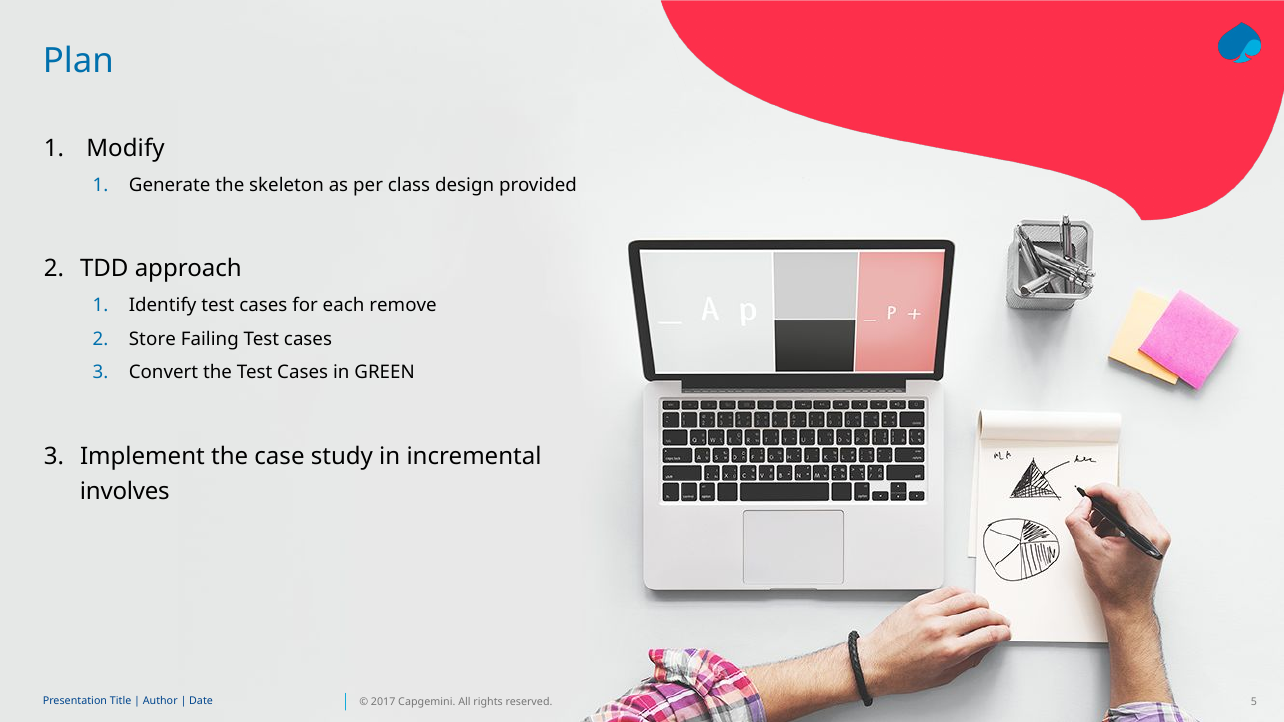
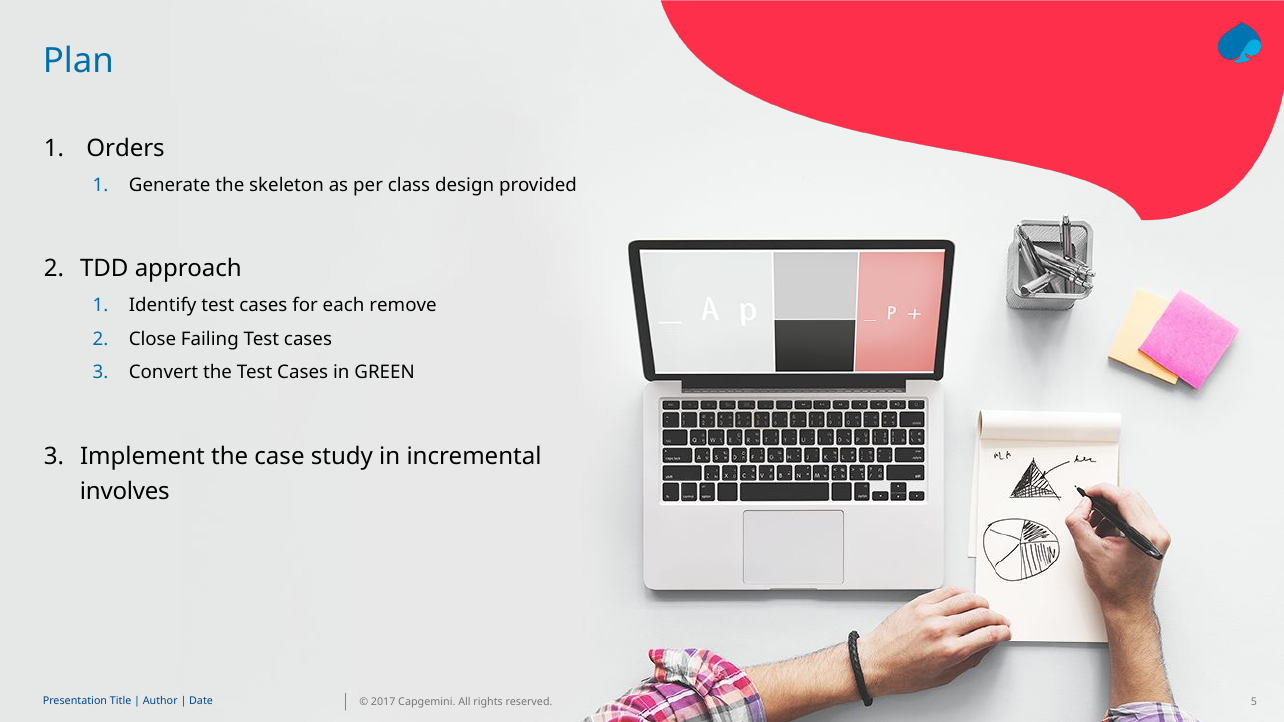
Modify: Modify -> Orders (126, 149)
Store: Store -> Close (152, 339)
